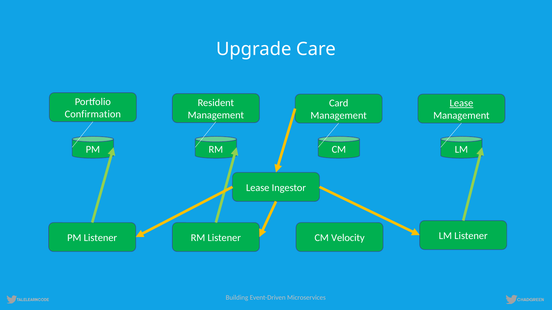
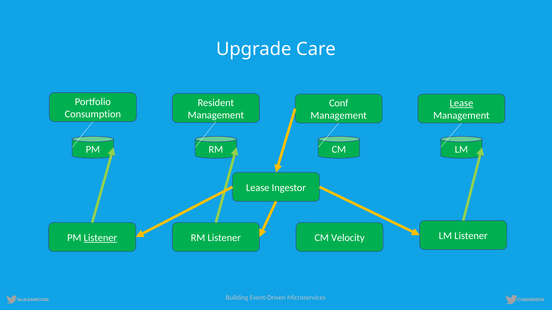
Card: Card -> Conf (339, 103)
Confirmation: Confirmation -> Consumption (93, 114)
Listener underline: none -> present (100, 238)
